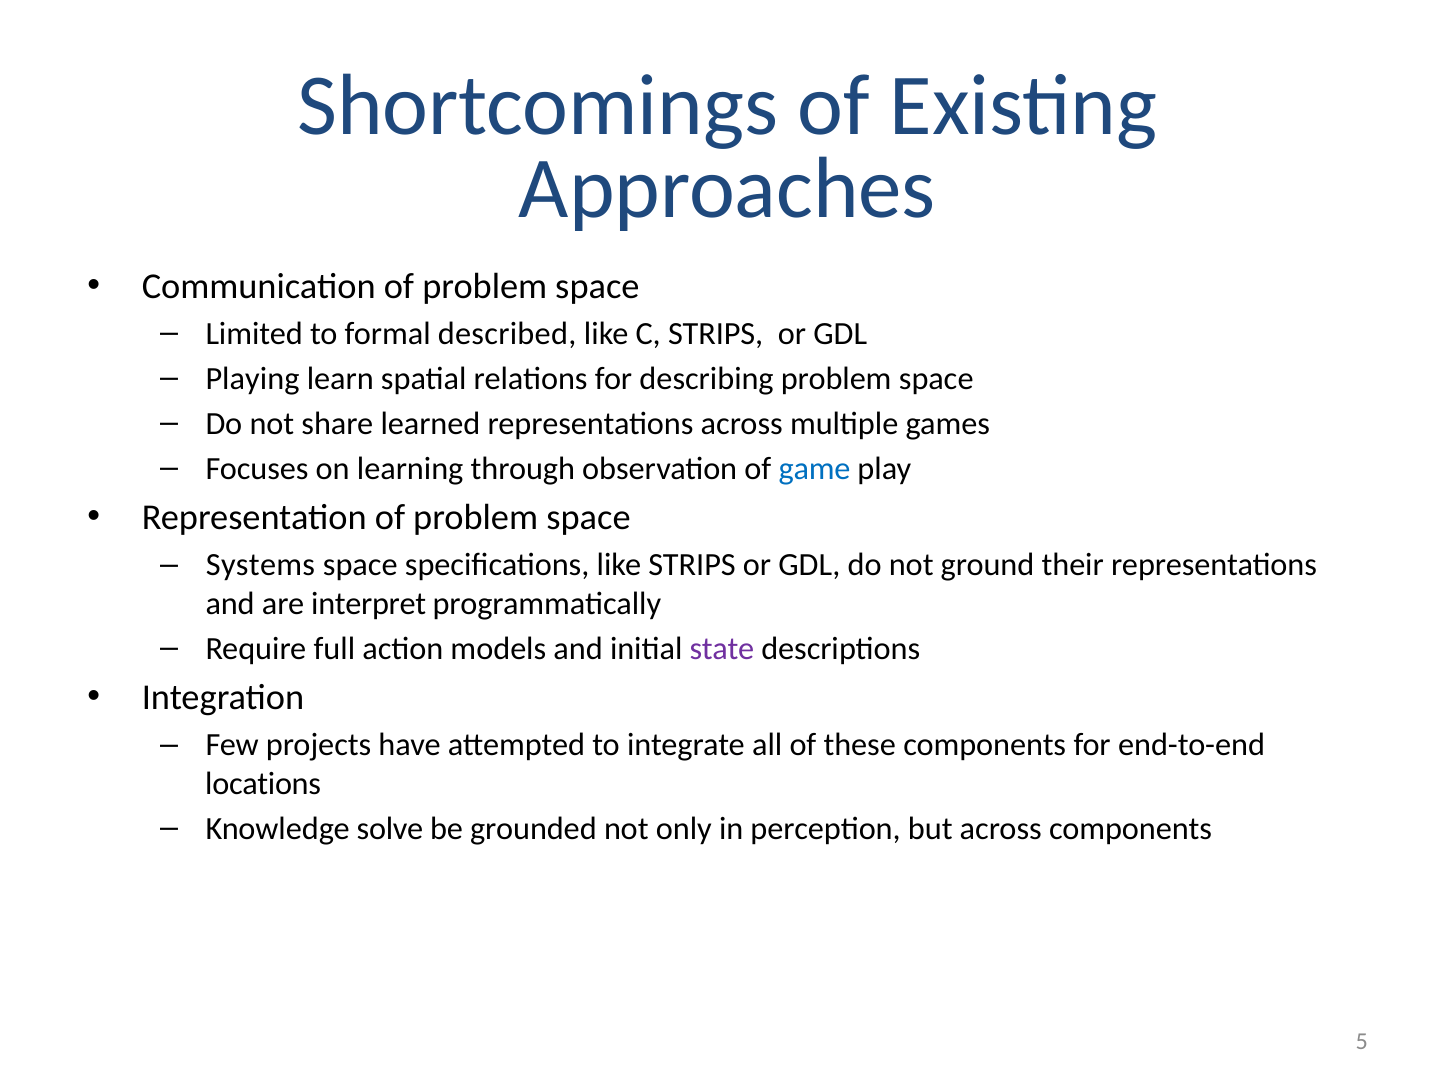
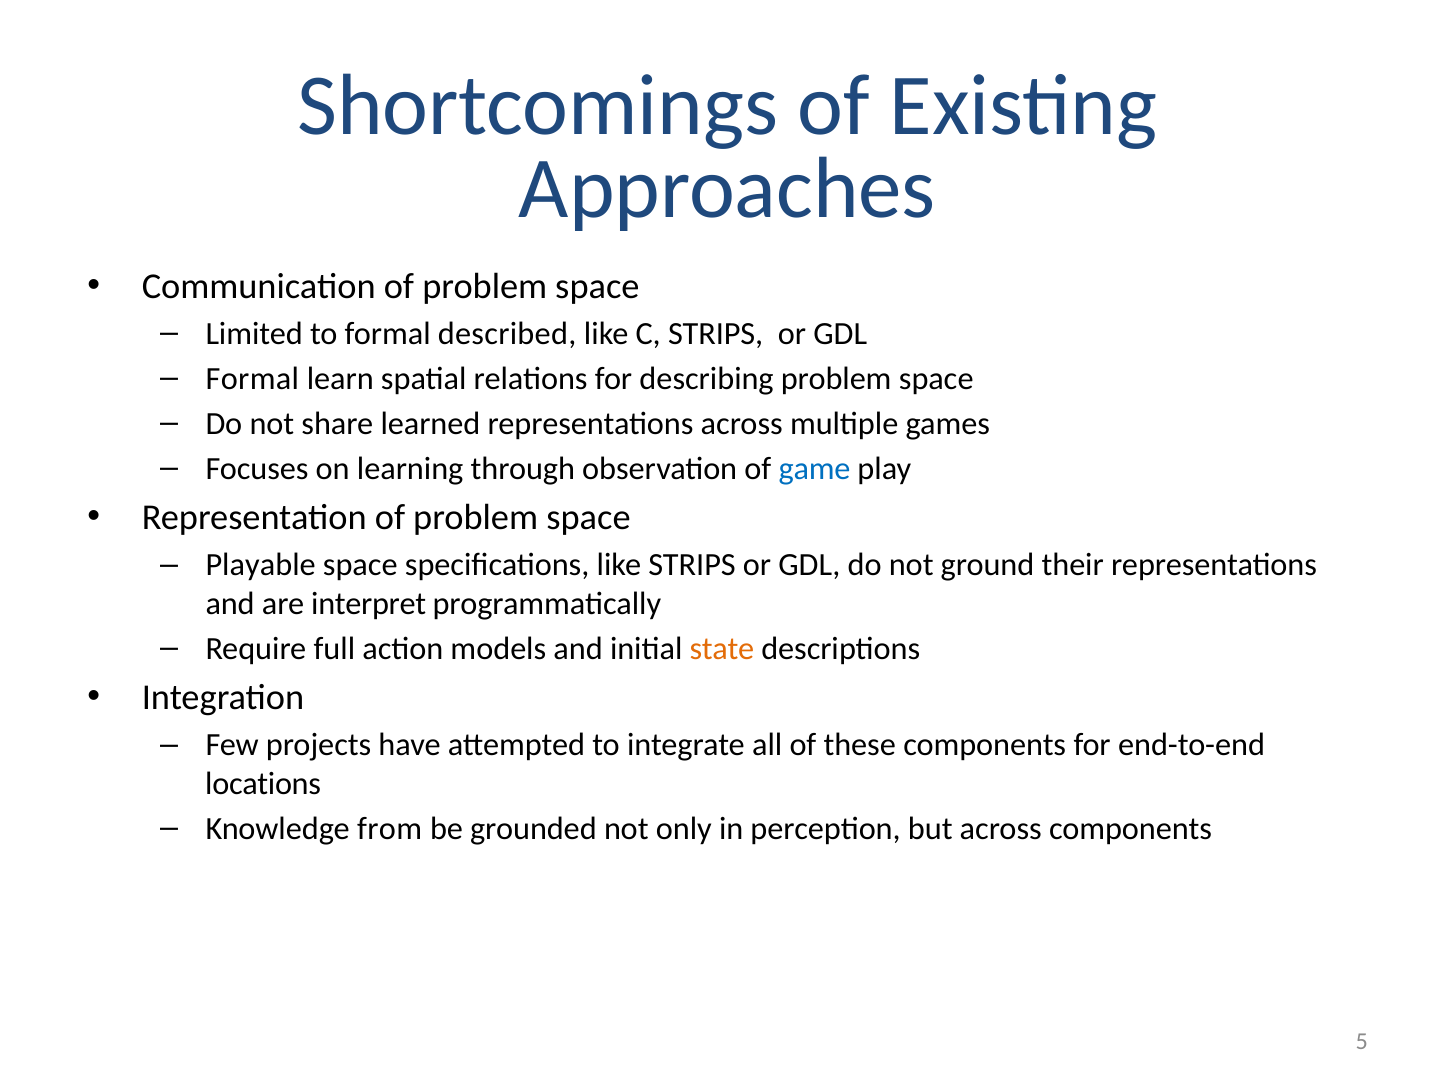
Playing: Playing -> Formal (252, 379)
Systems: Systems -> Playable (261, 565)
state colour: purple -> orange (722, 649)
solve: solve -> from (390, 829)
